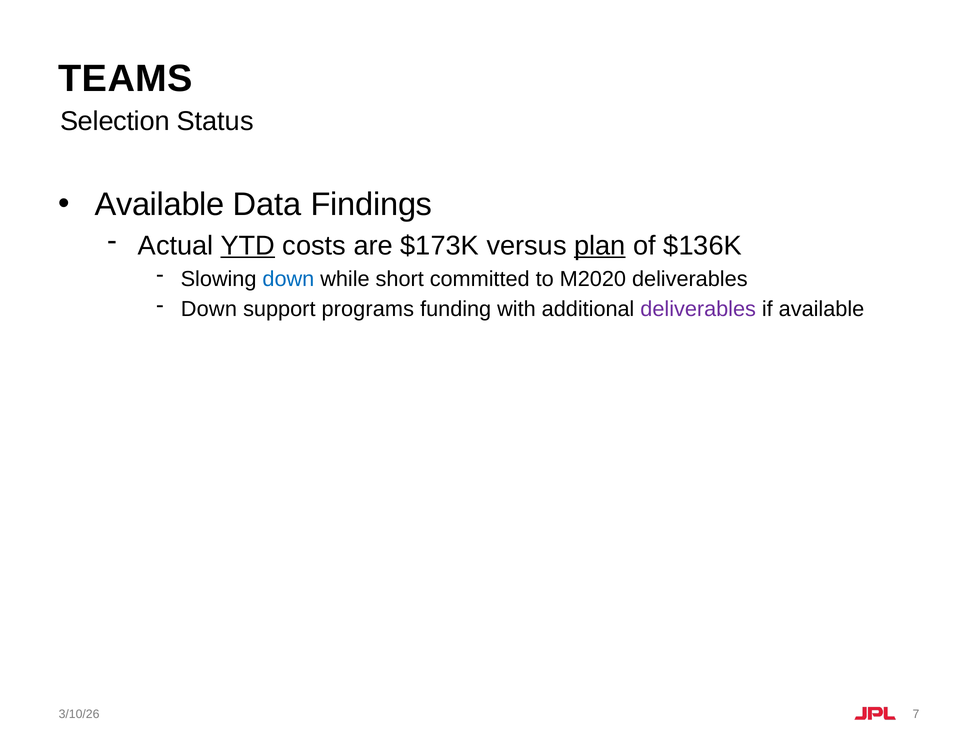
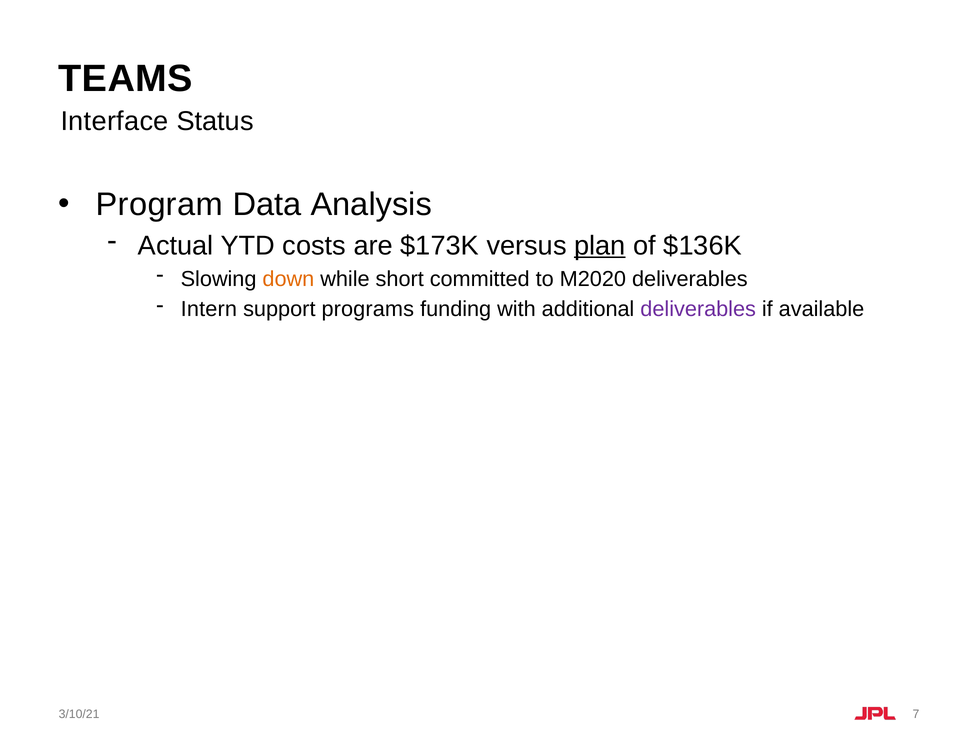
Selection: Selection -> Interface (115, 121)
Available: Available -> Program (159, 205)
Findings: Findings -> Analysis (371, 205)
YTD underline: present -> none (248, 246)
down colour: blue -> orange (288, 279)
Down: Down -> Intern (209, 309)
3/10/26: 3/10/26 -> 3/10/21 (79, 715)
